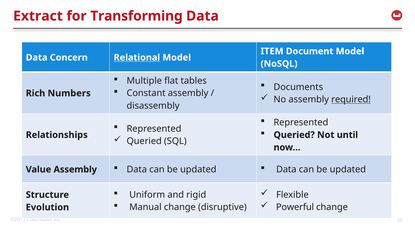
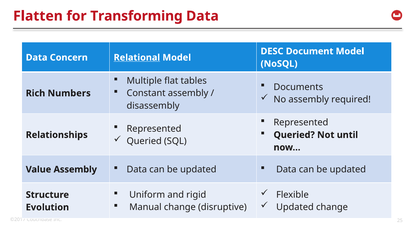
Extract: Extract -> Flatten (38, 16)
ITEM: ITEM -> DESC (272, 51)
required underline: present -> none (351, 100)
Powerful: Powerful -> Updated (295, 208)
